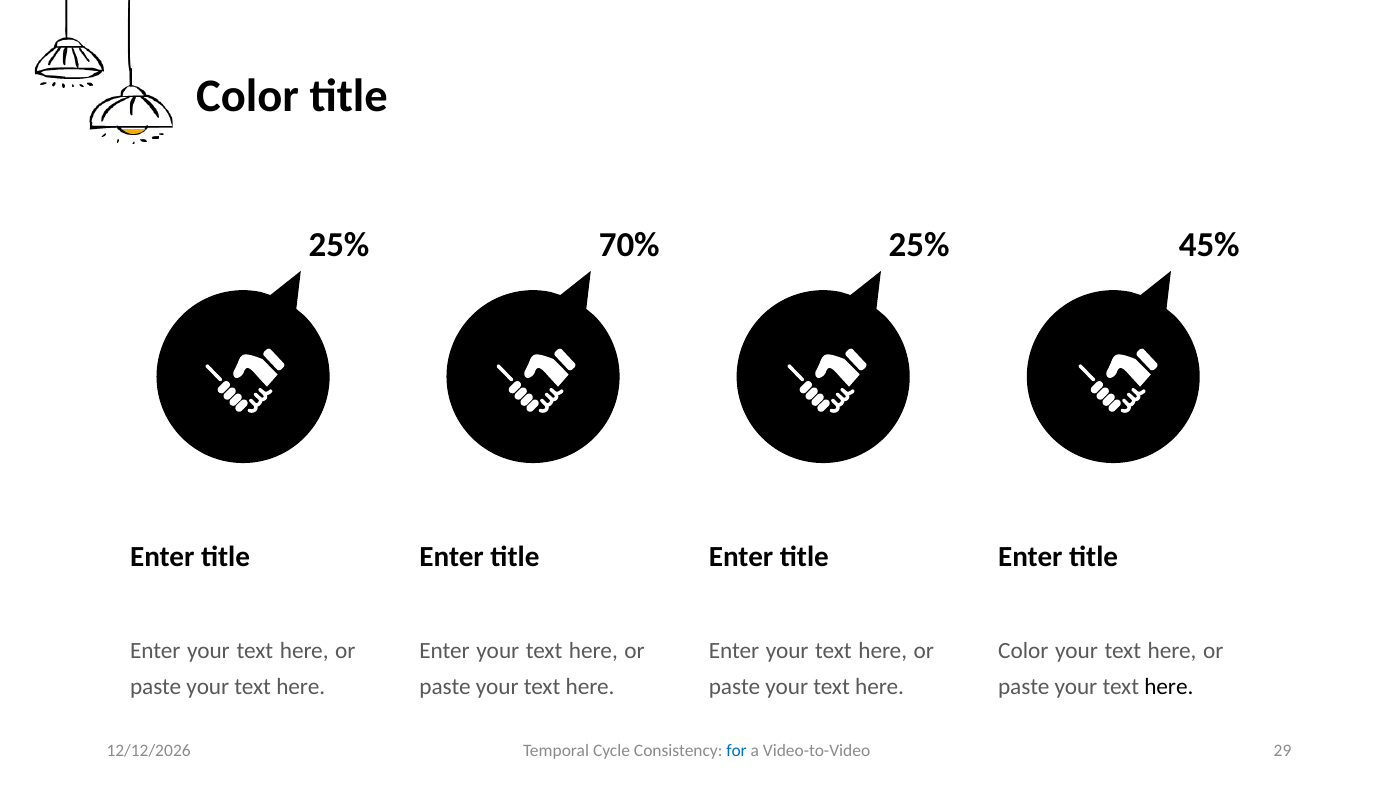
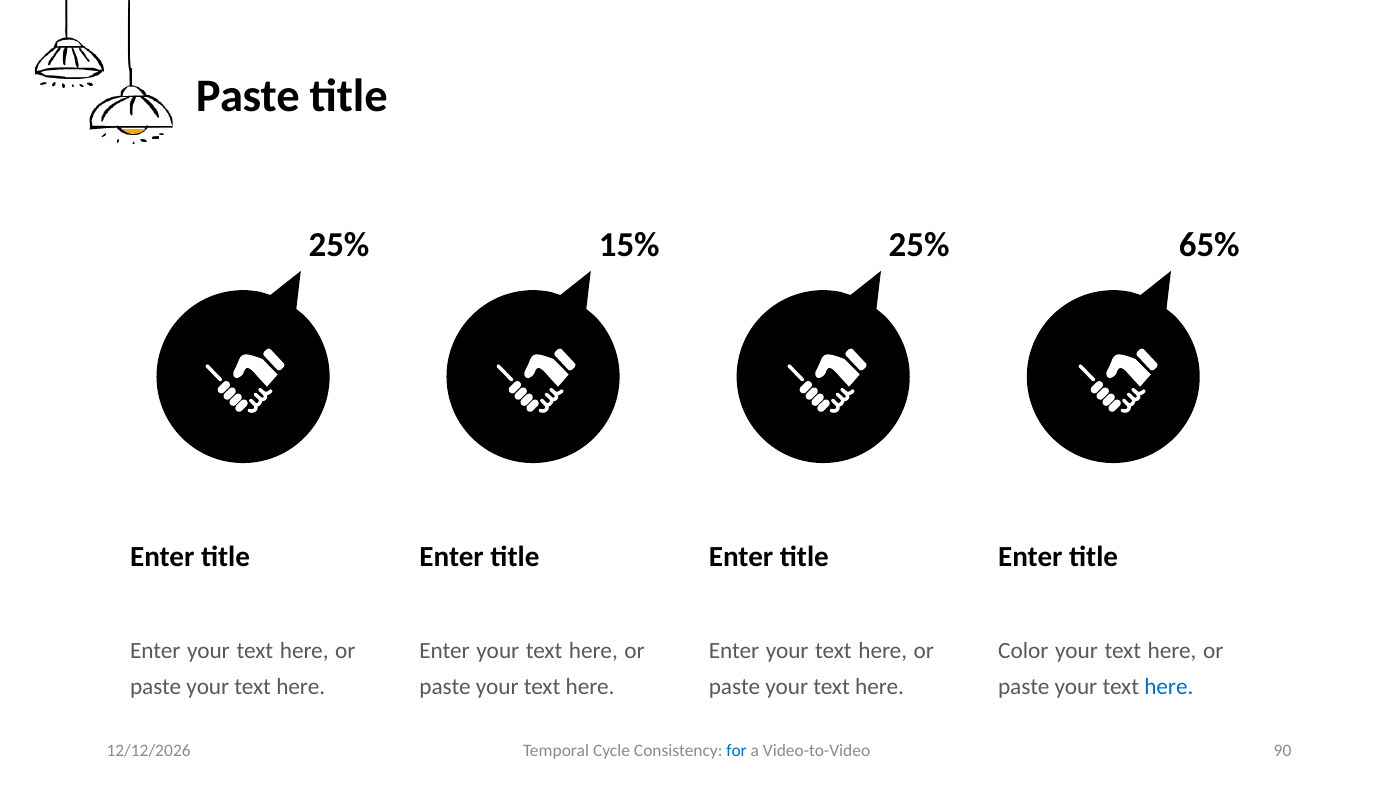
Color: Color -> Paste (248, 96)
70%: 70% -> 15% (629, 245)
45%: 45% -> 65% (1209, 245)
here colour: black -> blue (1169, 687)
29: 29 -> 90 (1283, 751)
